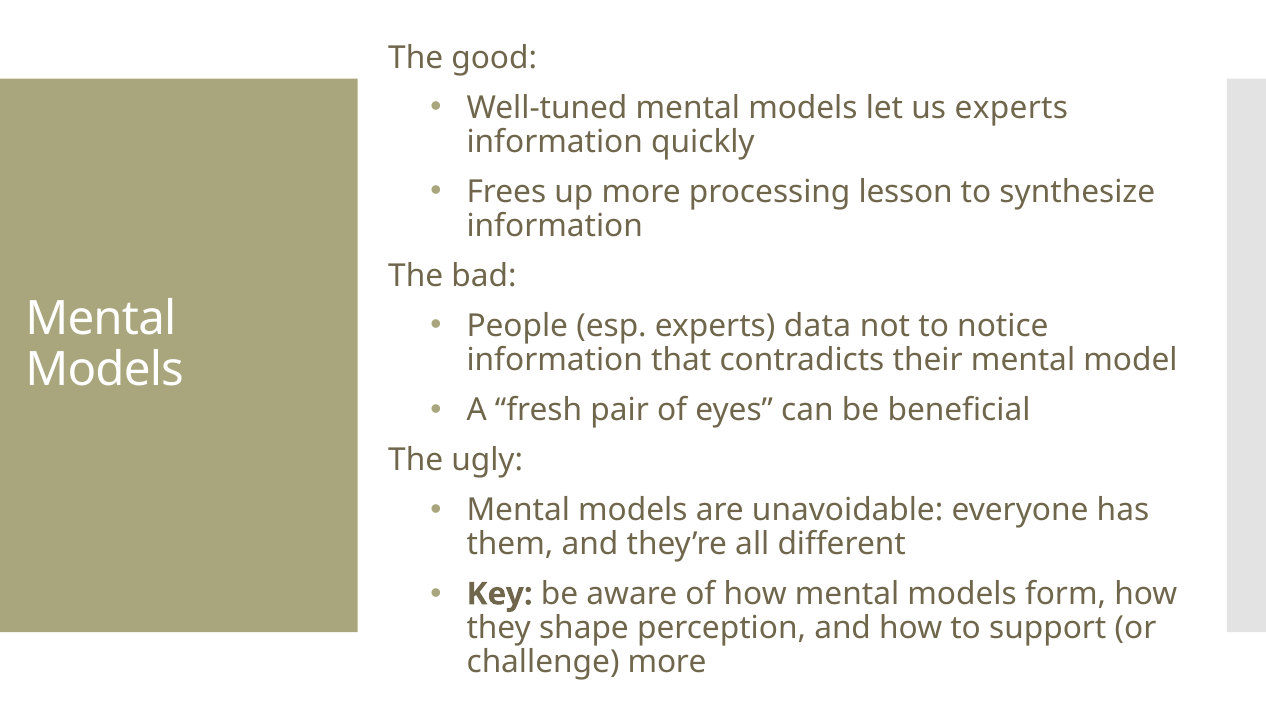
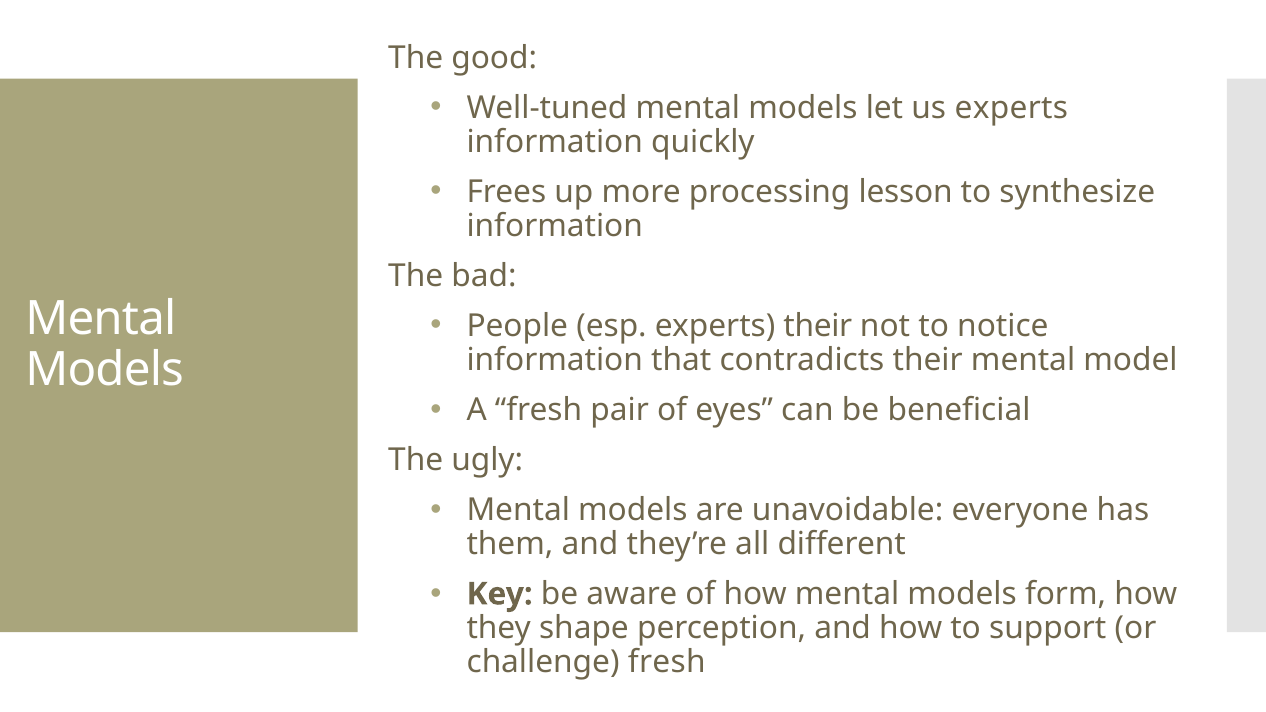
experts data: data -> their (818, 326)
challenge more: more -> fresh (667, 662)
